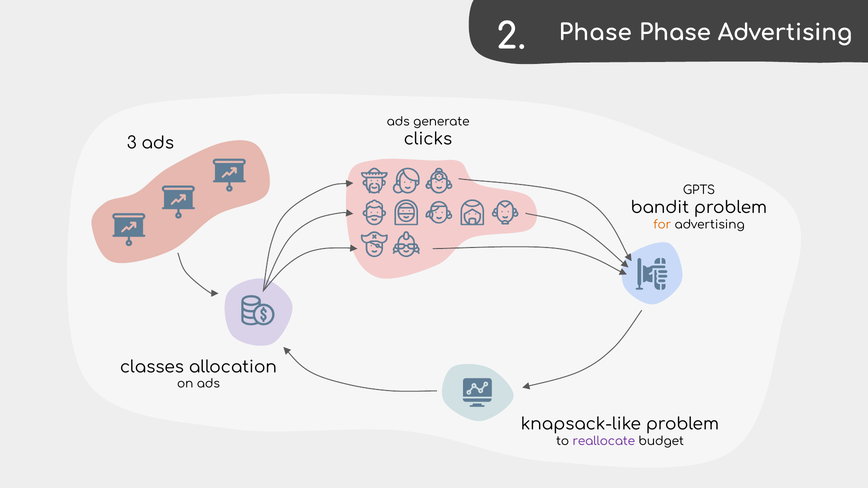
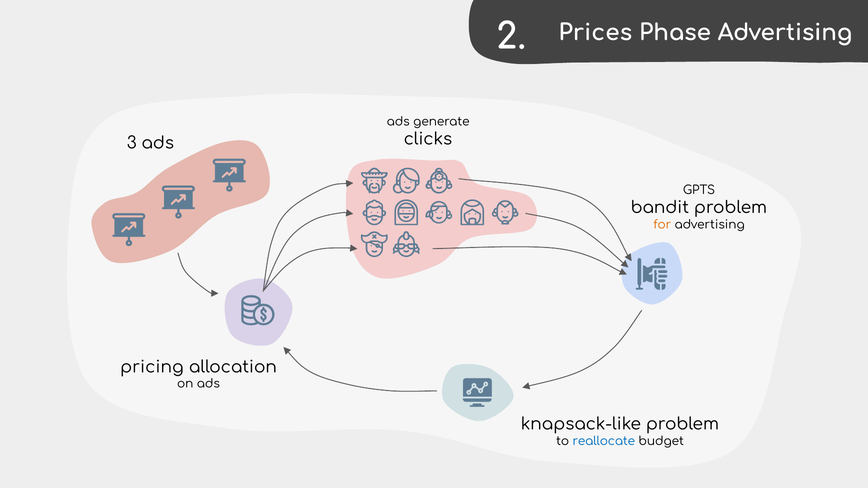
Phase: Phase -> Prices (595, 33)
classes: classes -> pricing (152, 367)
reallocate colour: purple -> blue (604, 441)
